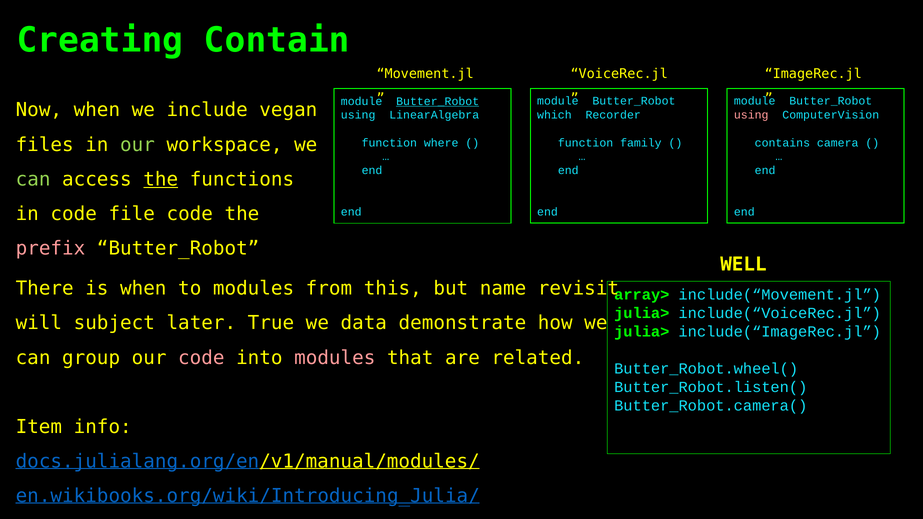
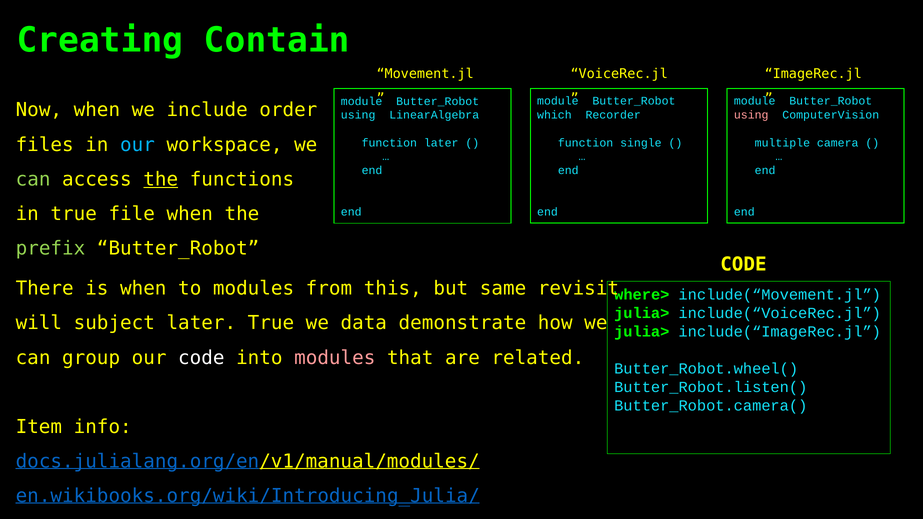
Butter_Robot underline: present -> none (438, 101)
vegan: vegan -> order (288, 110)
our colour: light green -> light blue (137, 145)
family: family -> single (641, 143)
contains: contains -> multiple (782, 143)
function where: where -> later (441, 143)
in code: code -> true (74, 214)
file code: code -> when (190, 214)
prefix colour: pink -> light green (50, 249)
WELL: WELL -> CODE (743, 265)
name: name -> same (503, 289)
array>: array> -> where> (642, 295)
code colour: pink -> white (201, 358)
